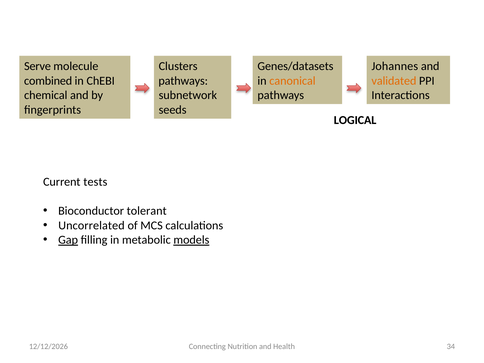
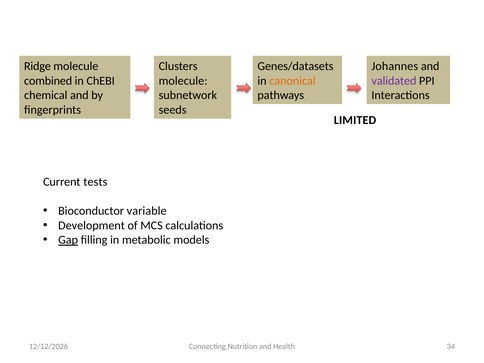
Serve: Serve -> Ridge (37, 66)
pathways: pathways -> molecule (183, 81)
validated colour: orange -> purple (394, 81)
LOGICAL: LOGICAL -> LIMITED (355, 120)
tolerant: tolerant -> variable (147, 211)
Uncorrelated: Uncorrelated -> Development (92, 225)
models underline: present -> none (191, 240)
